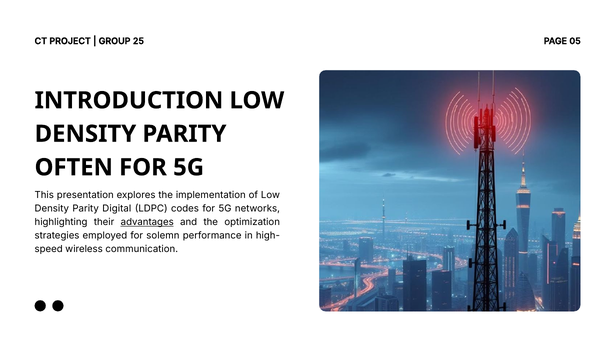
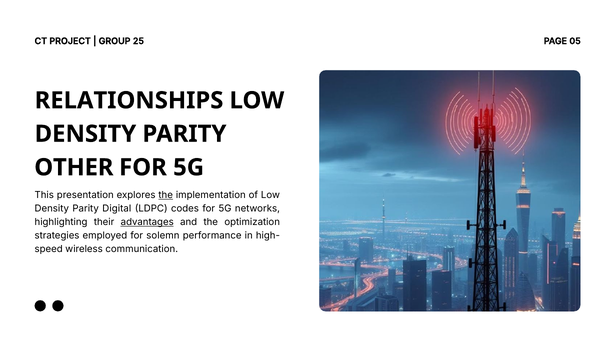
INTRODUCTION: INTRODUCTION -> RELATIONSHIPS (129, 100)
OFTEN: OFTEN -> OTHER (74, 167)
the underline: none -> present (166, 195)
